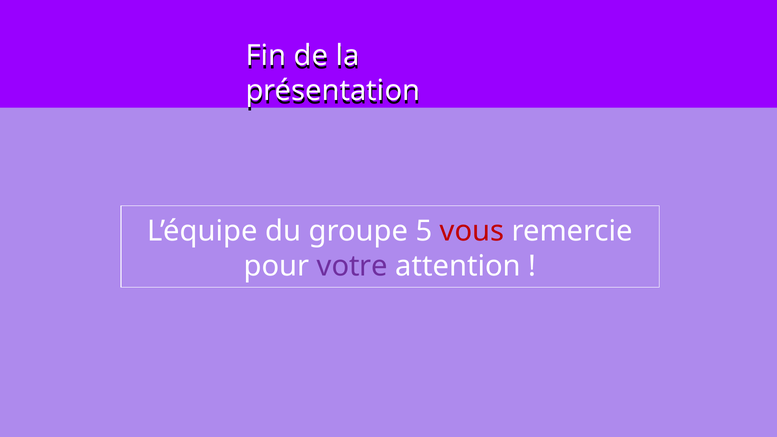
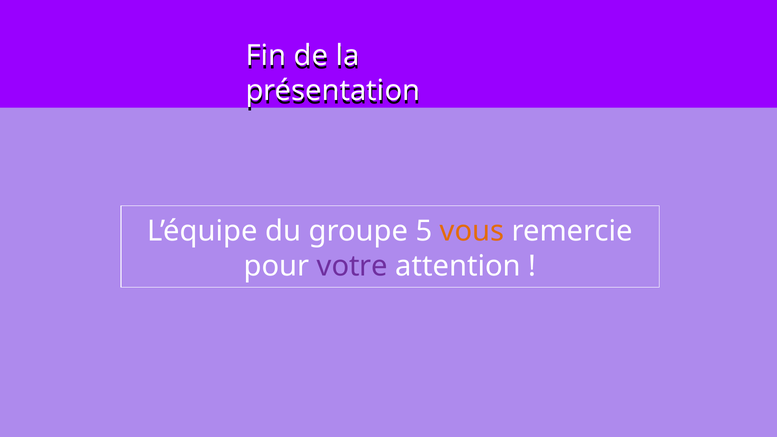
vous colour: red -> orange (472, 231)
